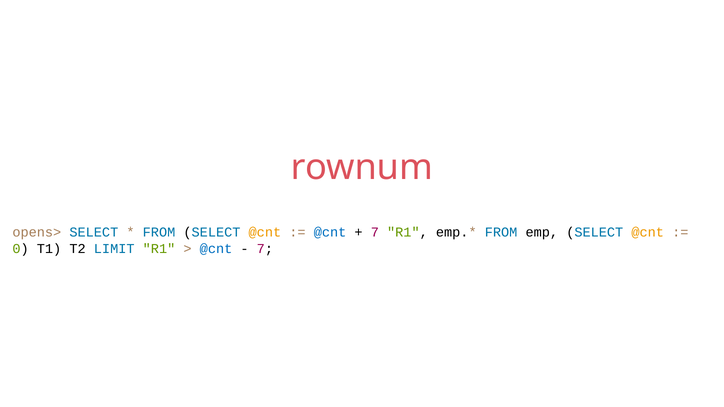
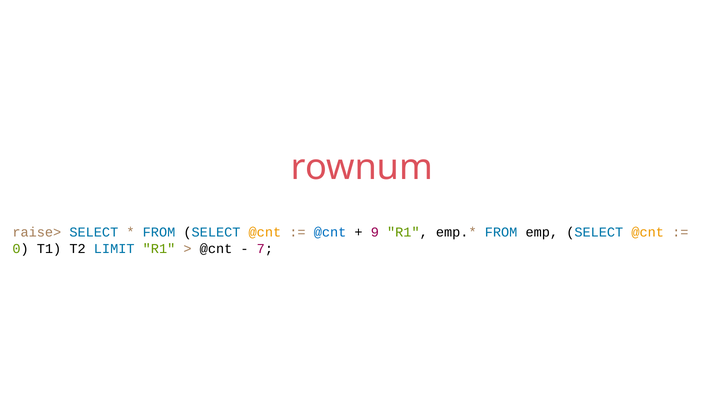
opens>: opens> -> raise> (37, 232)
7: 7 -> 9 (375, 232)
@cnt colour: blue -> black (216, 249)
